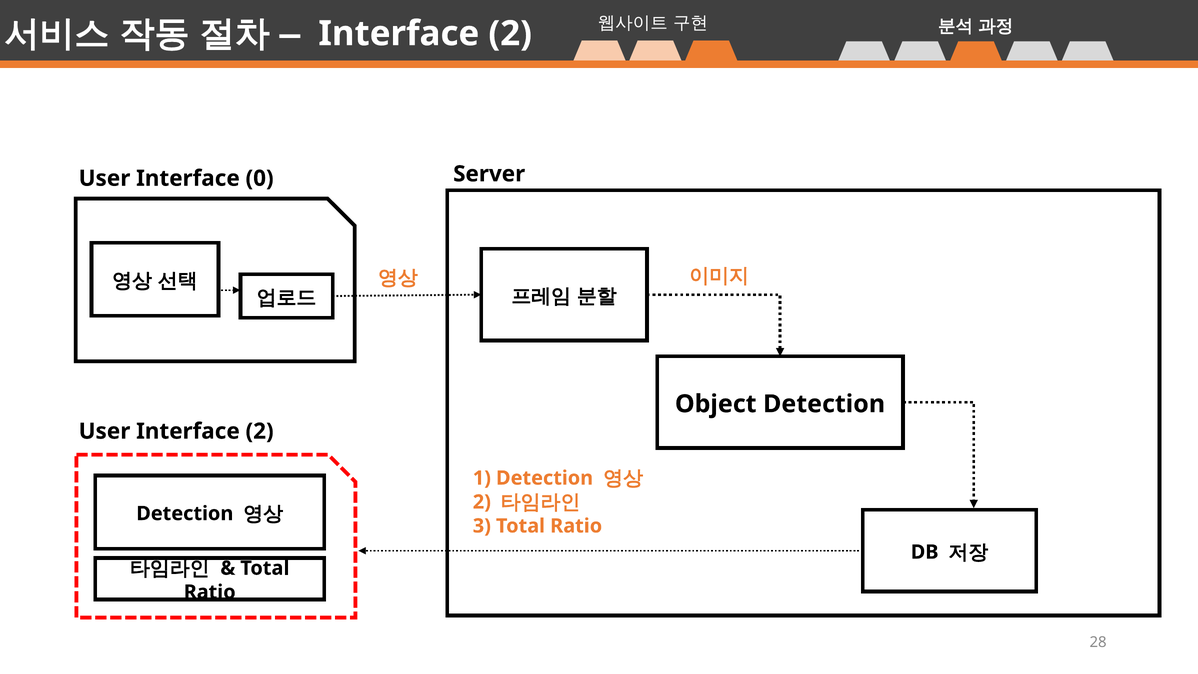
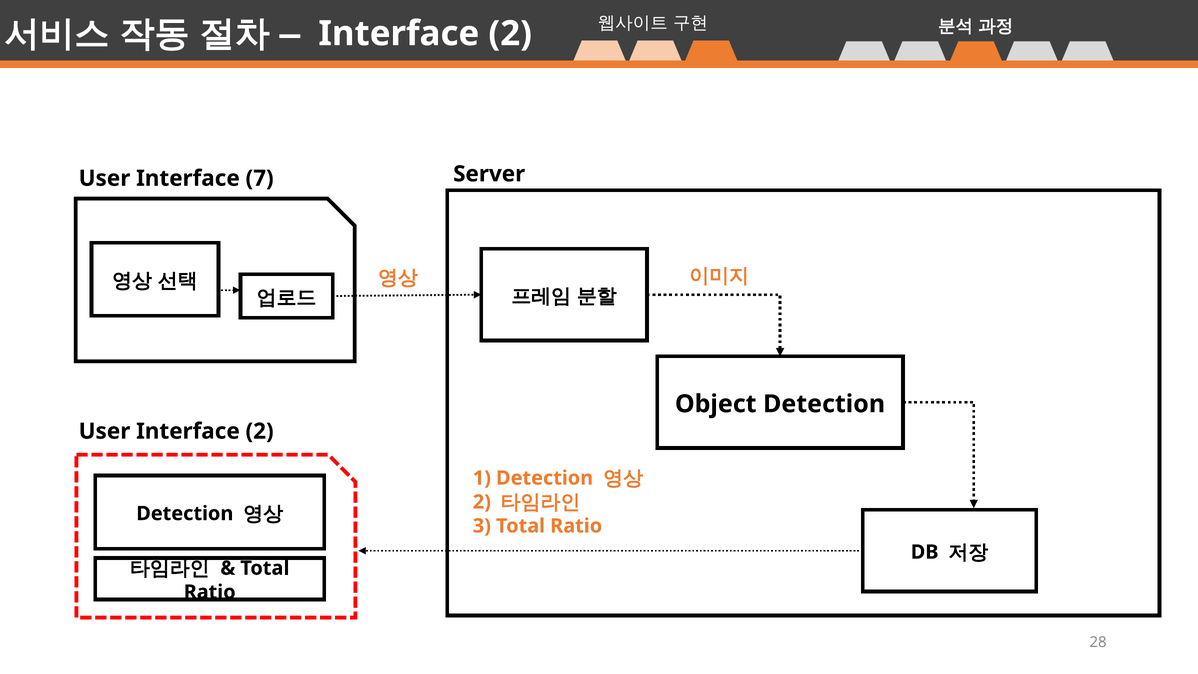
0: 0 -> 7 (260, 178)
